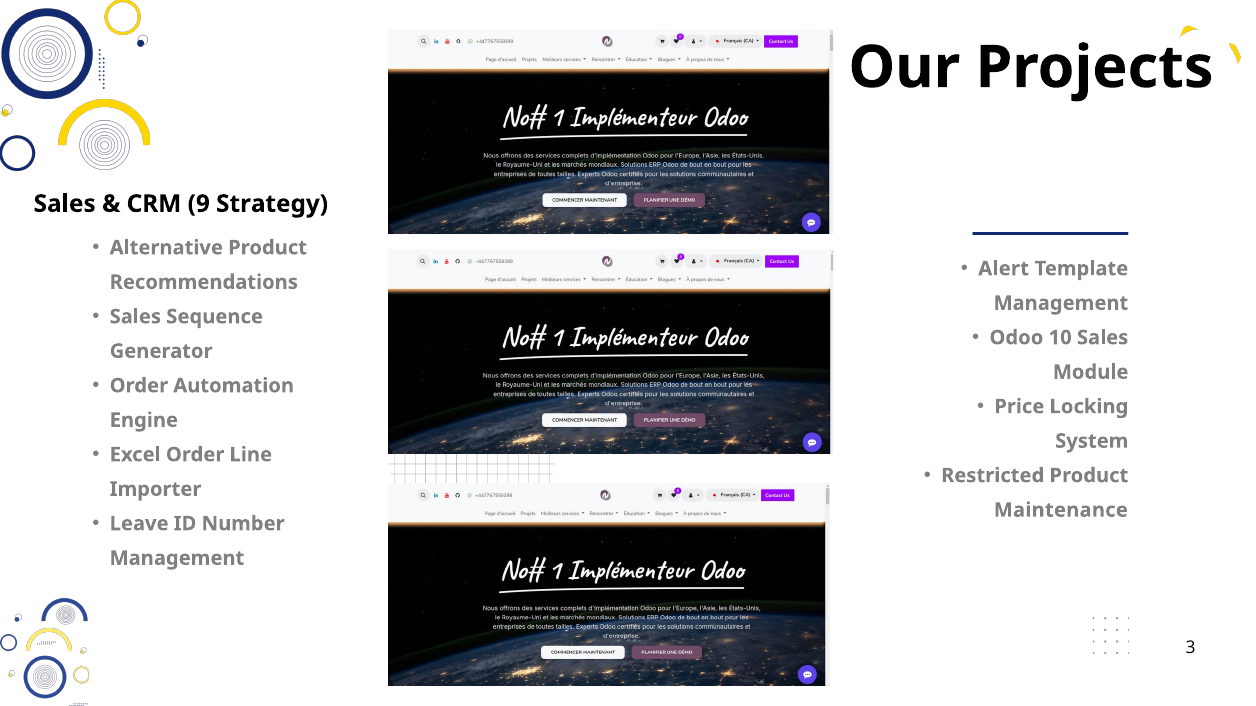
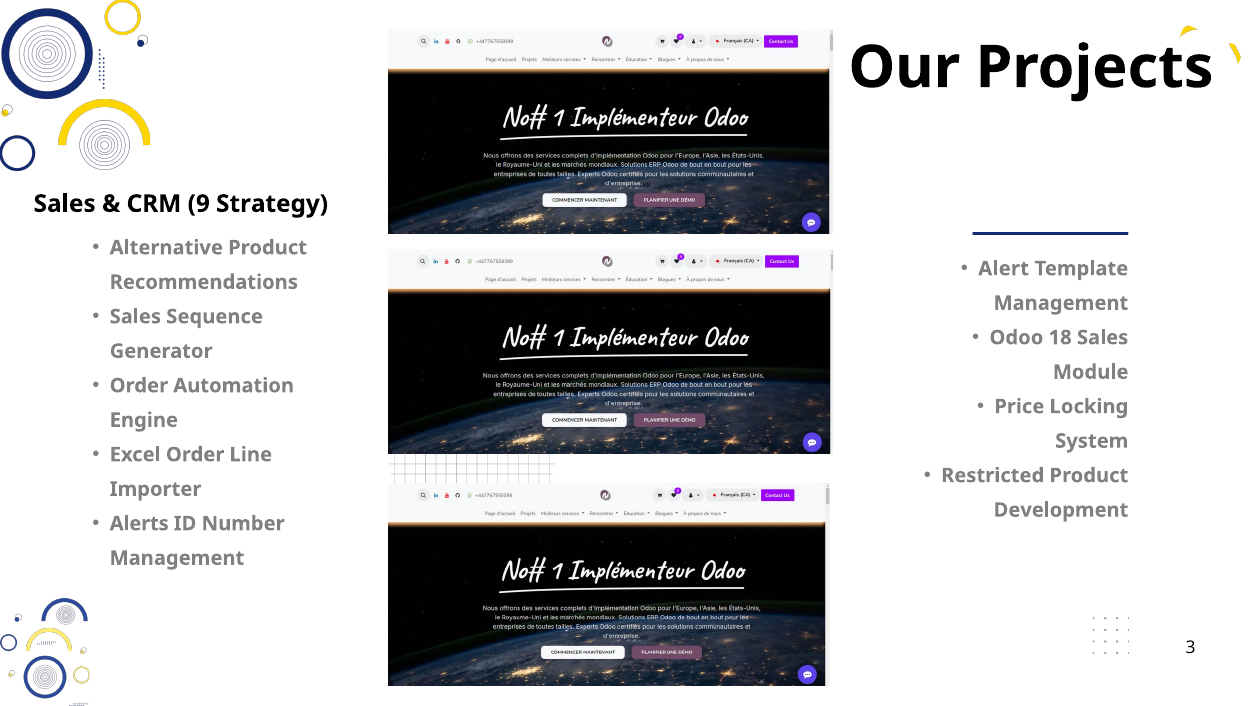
10: 10 -> 18 (1060, 338)
Maintenance: Maintenance -> Development (1061, 510)
Leave: Leave -> Alerts (139, 524)
